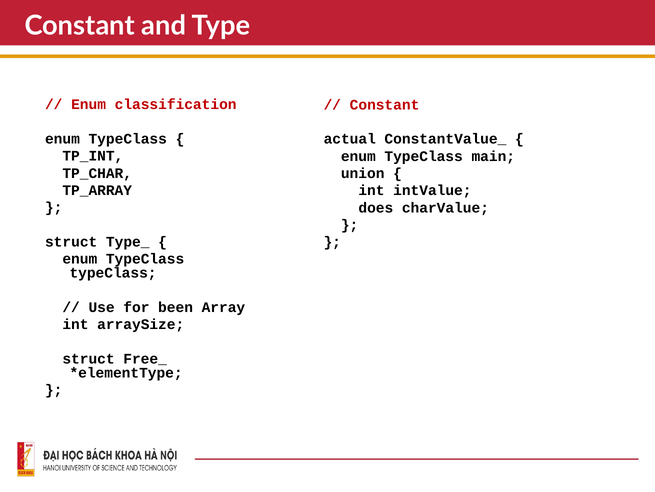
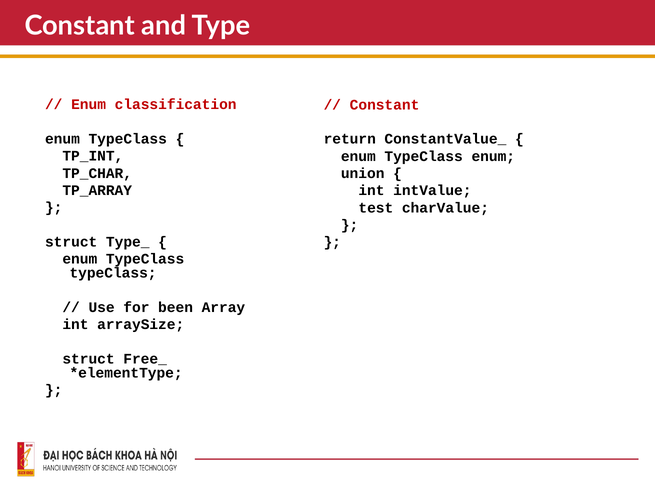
actual: actual -> return (350, 139)
TypeClass main: main -> enum (493, 156)
does: does -> test (376, 208)
